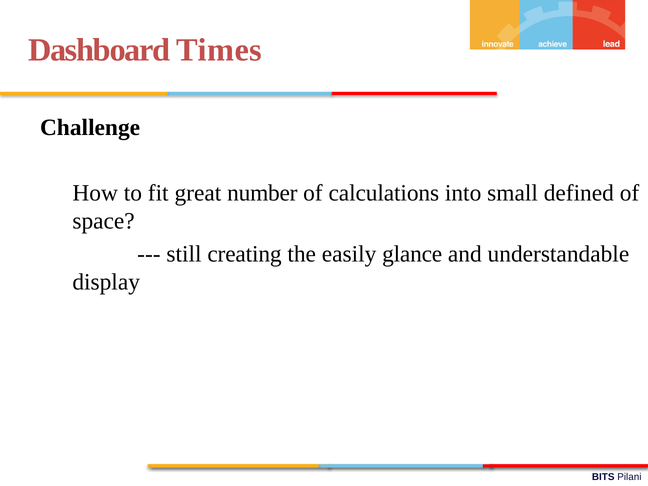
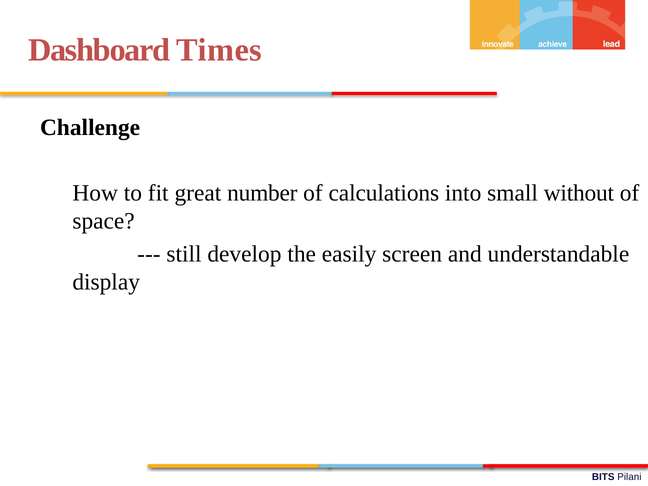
defined: defined -> without (579, 193)
creating: creating -> develop (244, 254)
glance: glance -> screen (412, 254)
